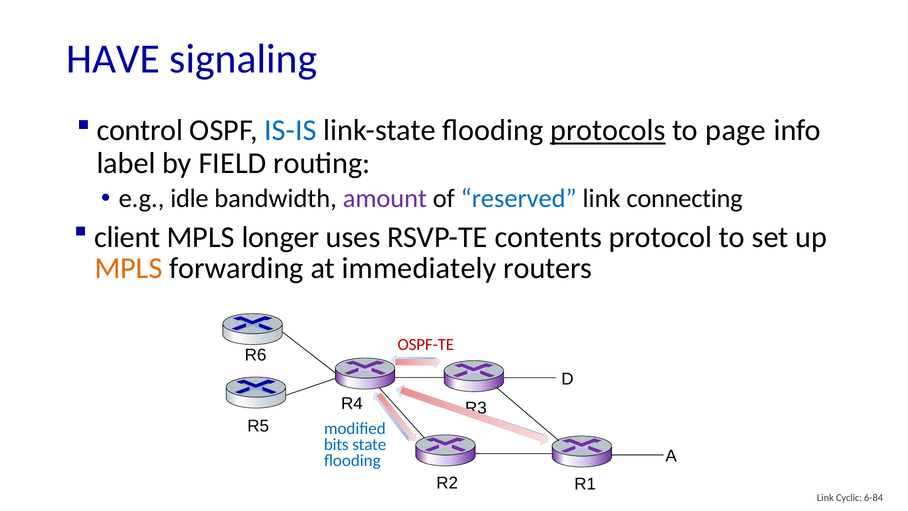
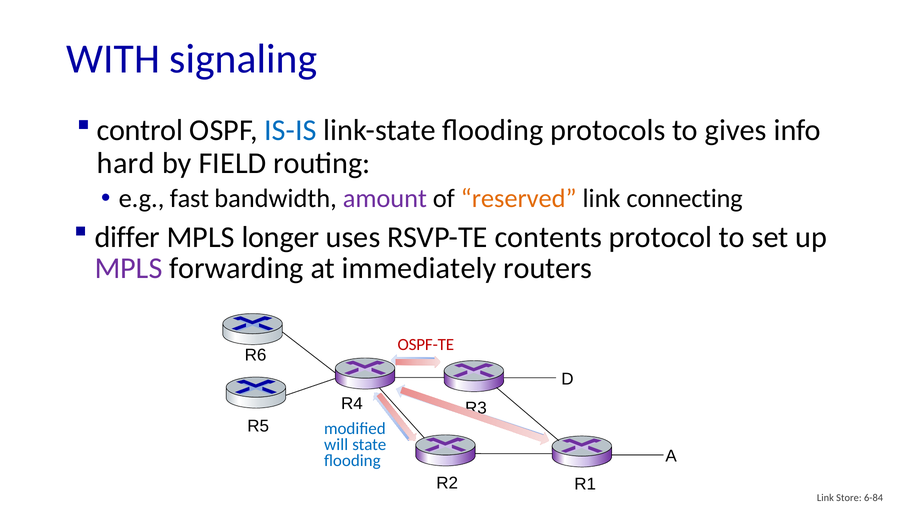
HAVE: HAVE -> WITH (113, 59)
protocols underline: present -> none (608, 130)
page: page -> gives (736, 130)
label: label -> hard (126, 163)
idle: idle -> fast (189, 198)
reserved colour: blue -> orange (519, 198)
client: client -> differ (127, 237)
MPLS colour: orange -> purple (129, 268)
bits: bits -> will (336, 444)
Cyclic: Cyclic -> Store (849, 498)
